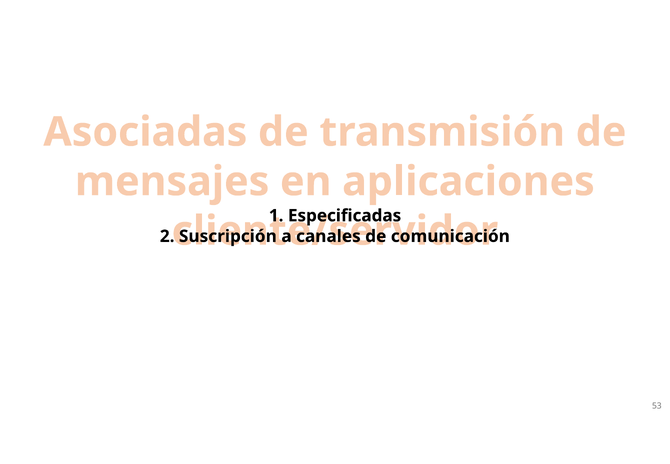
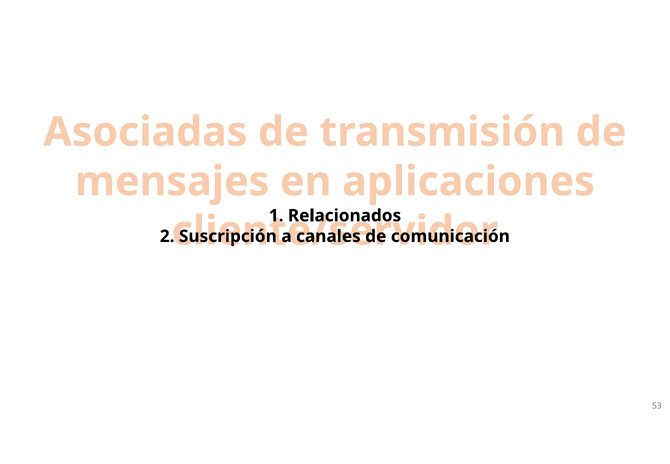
Especificadas: Especificadas -> Relacionados (345, 216)
